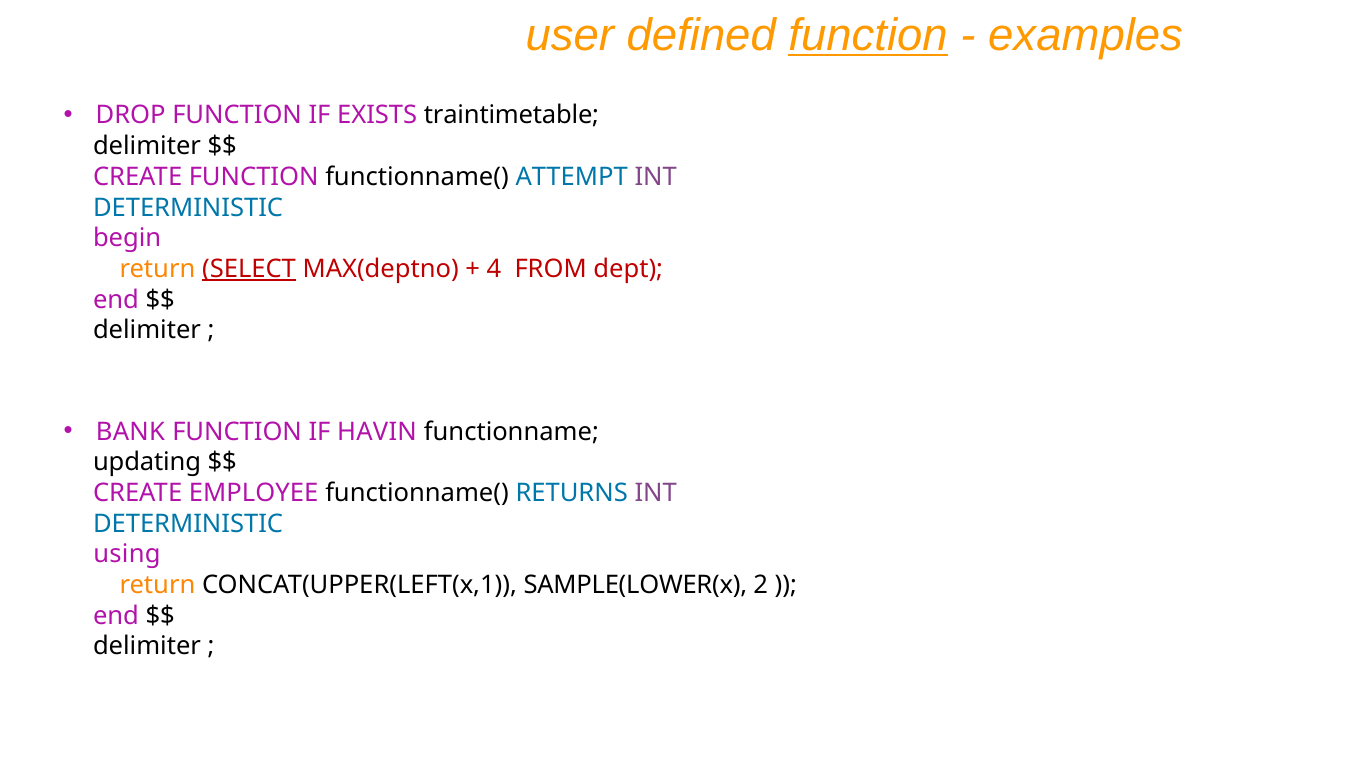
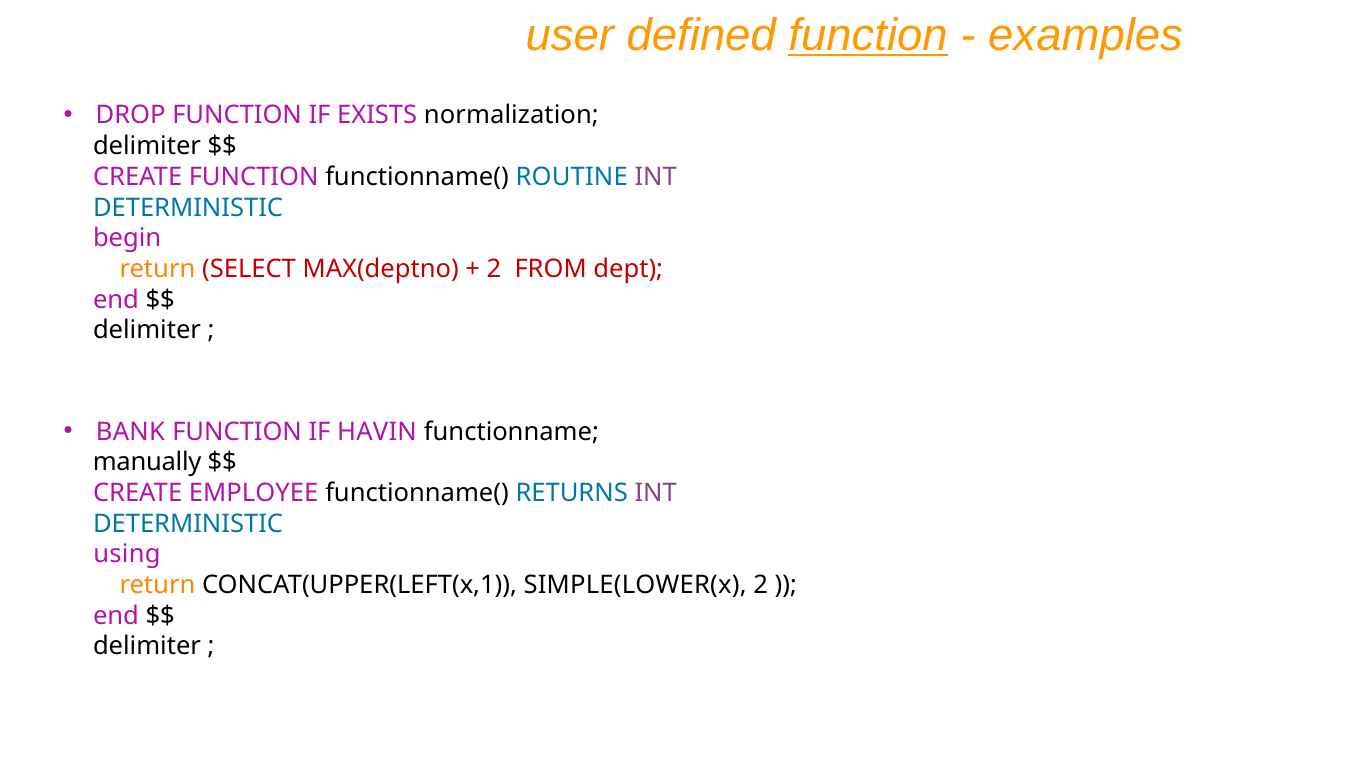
traintimetable: traintimetable -> normalization (511, 116)
ATTEMPT: ATTEMPT -> ROUTINE (572, 177)
SELECT underline: present -> none (249, 269)
4: 4 -> 2 (494, 269)
updating: updating -> manually (147, 463)
SAMPLE(LOWER(x: SAMPLE(LOWER(x -> SIMPLE(LOWER(x (635, 585)
